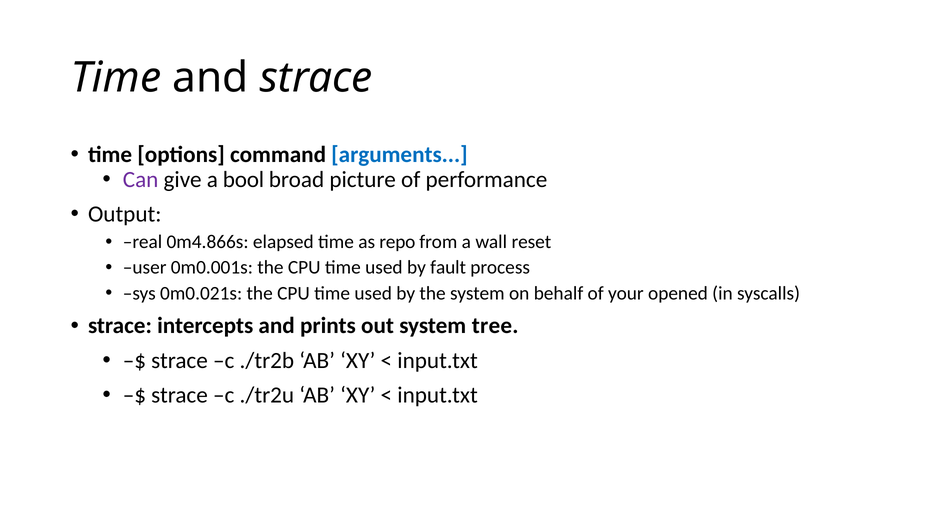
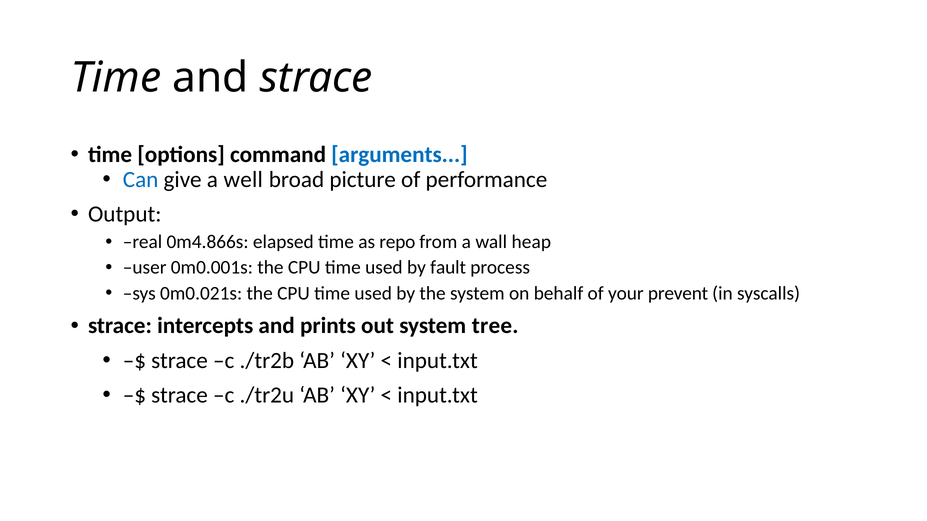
Can colour: purple -> blue (141, 180)
bool: bool -> well (243, 180)
reset: reset -> heap (531, 242)
opened: opened -> prevent (678, 293)
